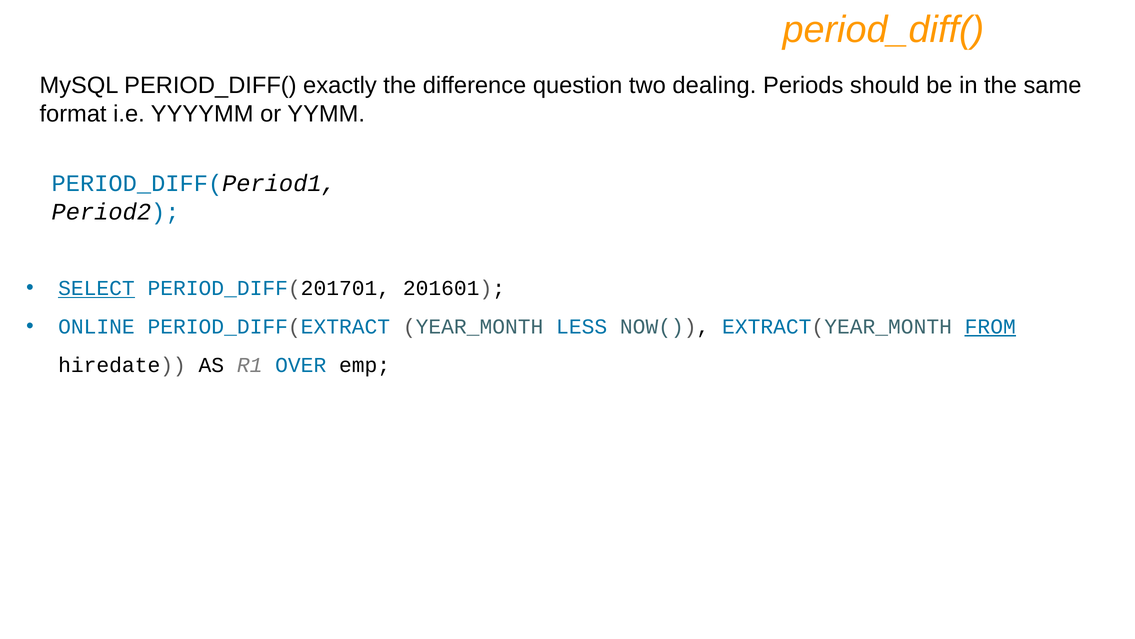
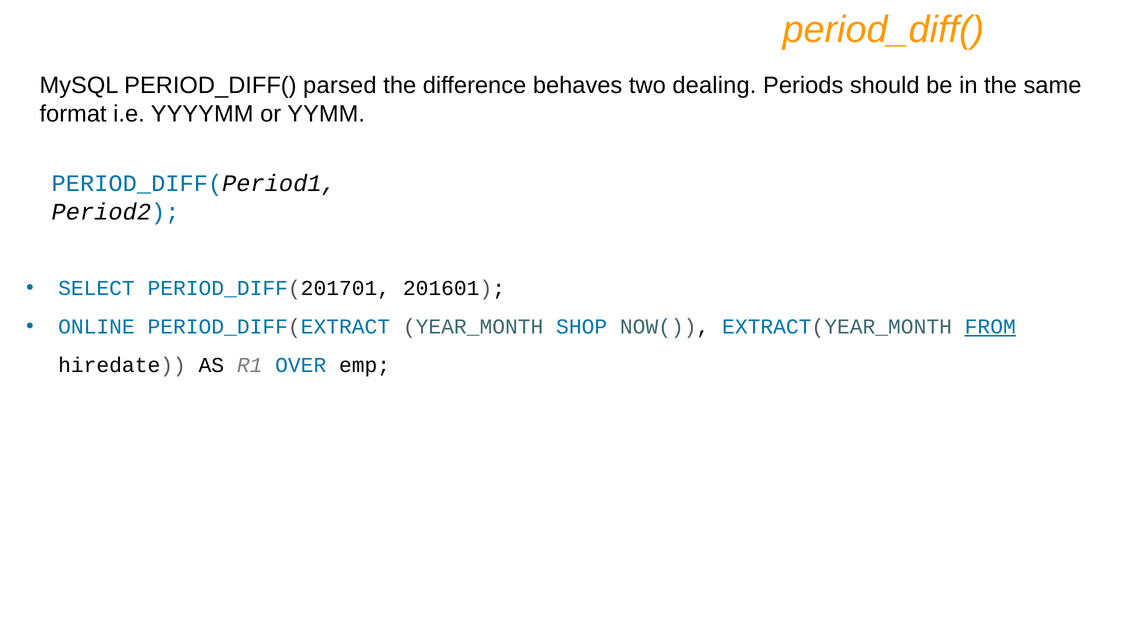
exactly: exactly -> parsed (340, 85)
question: question -> behaves (578, 85)
SELECT underline: present -> none (96, 288)
LESS: LESS -> SHOP (582, 326)
